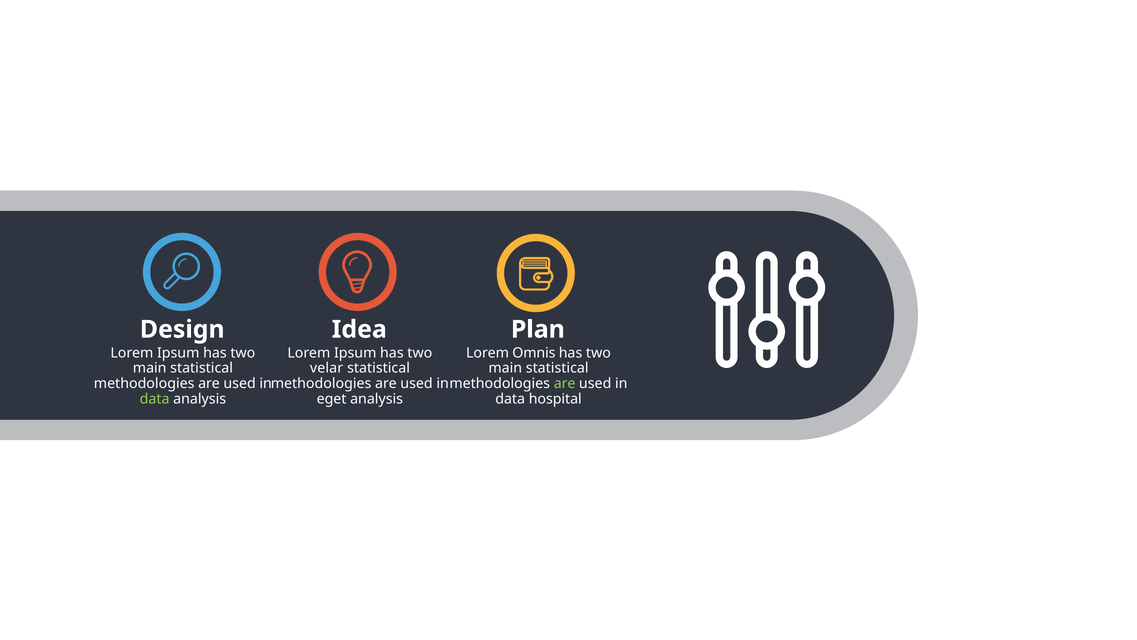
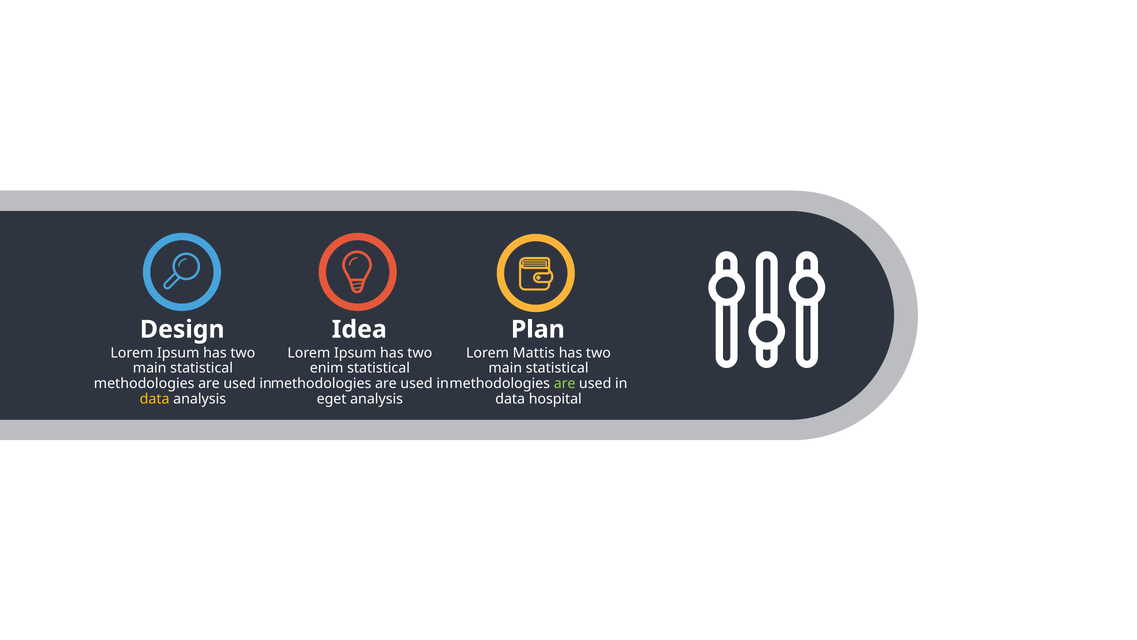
Omnis: Omnis -> Mattis (534, 353)
velar: velar -> enim (327, 368)
data colour: light green -> yellow (155, 399)
